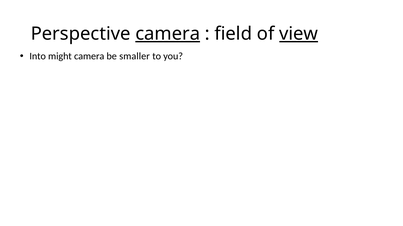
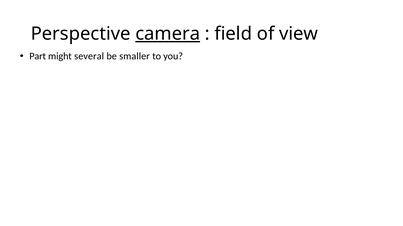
view underline: present -> none (299, 34)
Into: Into -> Part (38, 56)
might camera: camera -> several (89, 56)
